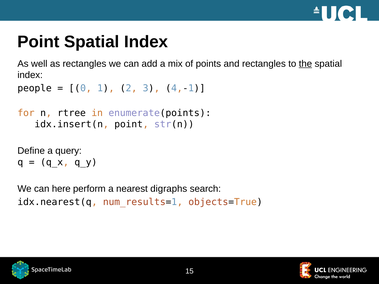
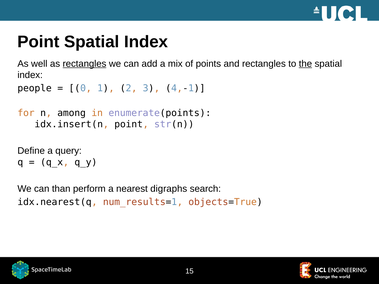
rectangles underline: none -> present (84, 64)
rtree: rtree -> among (72, 113)
here: here -> than (61, 189)
